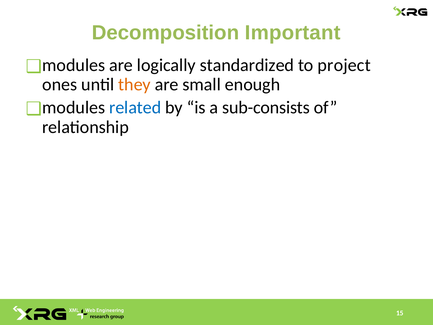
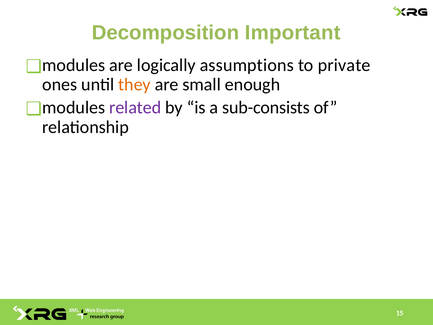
standardized: standardized -> assumptions (247, 65)
project: project -> private (344, 65)
related colour: blue -> purple (135, 108)
